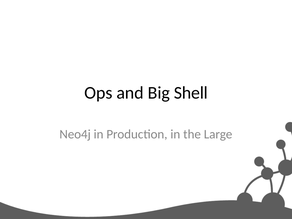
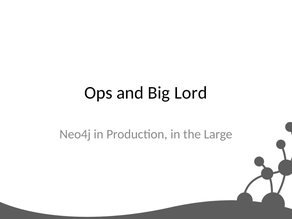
Shell: Shell -> Lord (191, 93)
